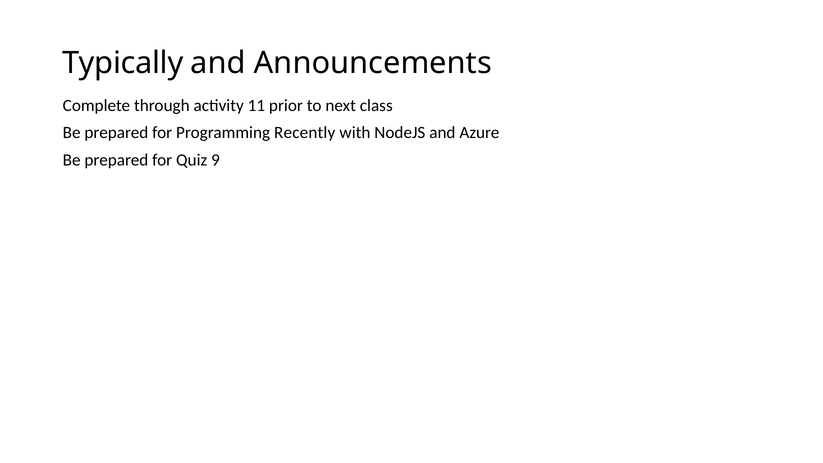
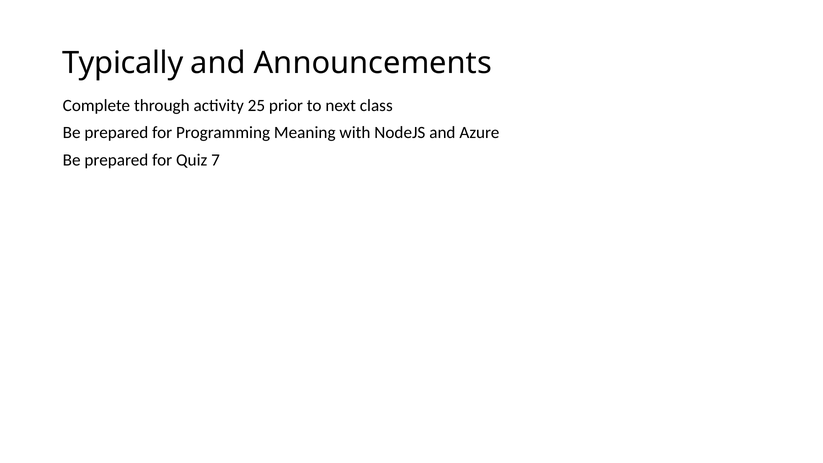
11: 11 -> 25 (256, 106)
Recently: Recently -> Meaning (305, 133)
9: 9 -> 7 (216, 160)
